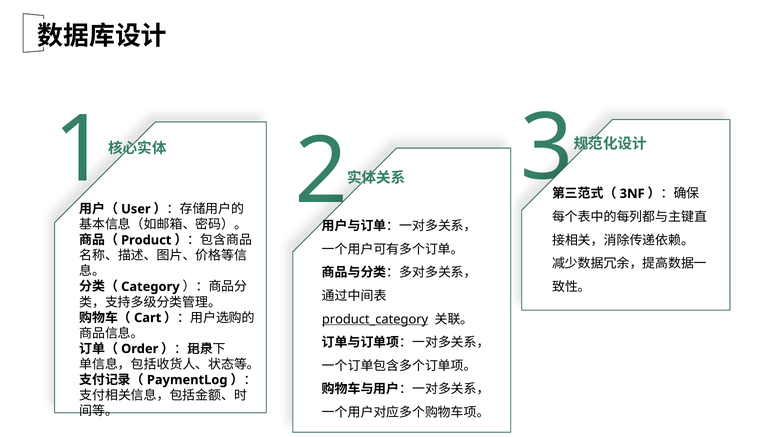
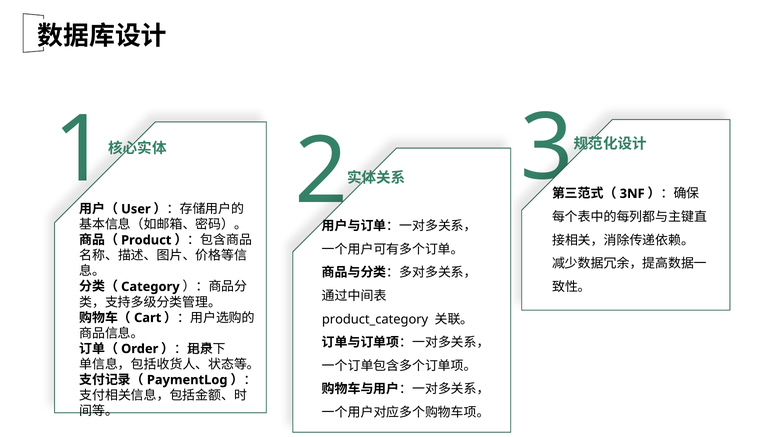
product_category underline: present -> none (375, 319)
